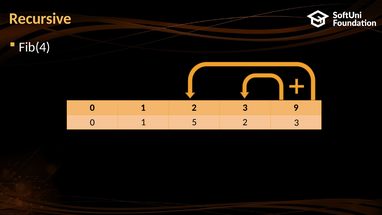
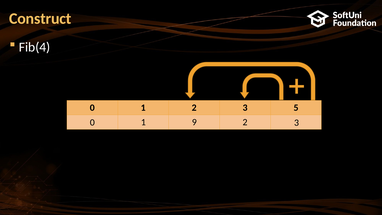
Recursive: Recursive -> Construct (40, 19)
9: 9 -> 5 (296, 108)
5: 5 -> 9 (194, 122)
